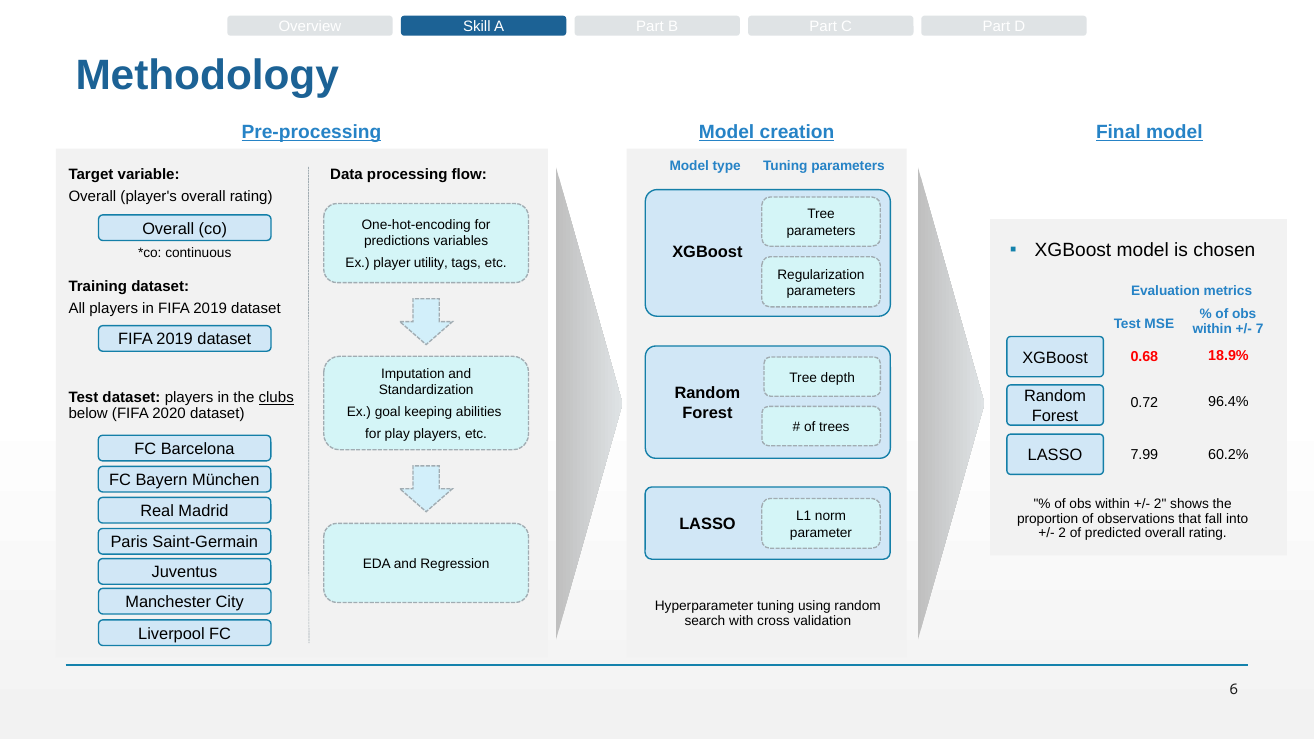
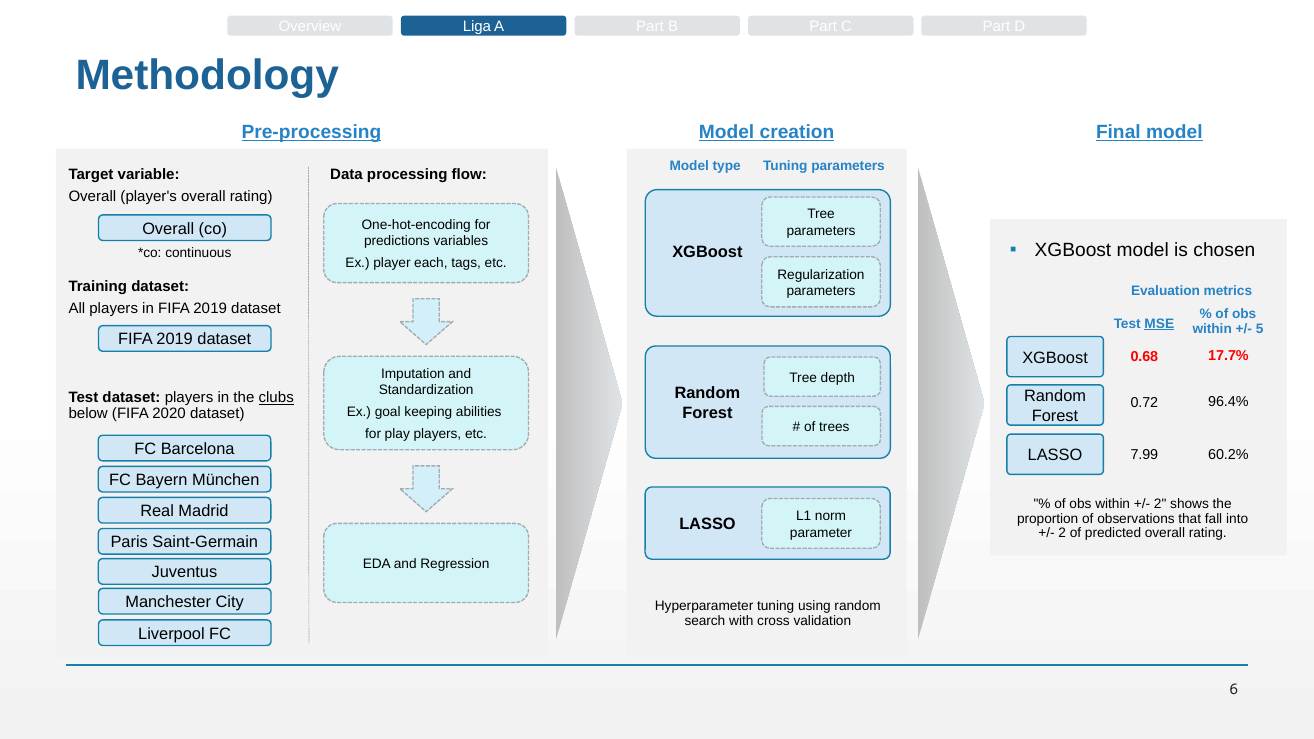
Skill: Skill -> Liga (477, 27)
utility: utility -> each (431, 263)
MSE underline: none -> present (1159, 324)
7: 7 -> 5 (1260, 329)
18.9%: 18.9% -> 17.7% (1228, 356)
